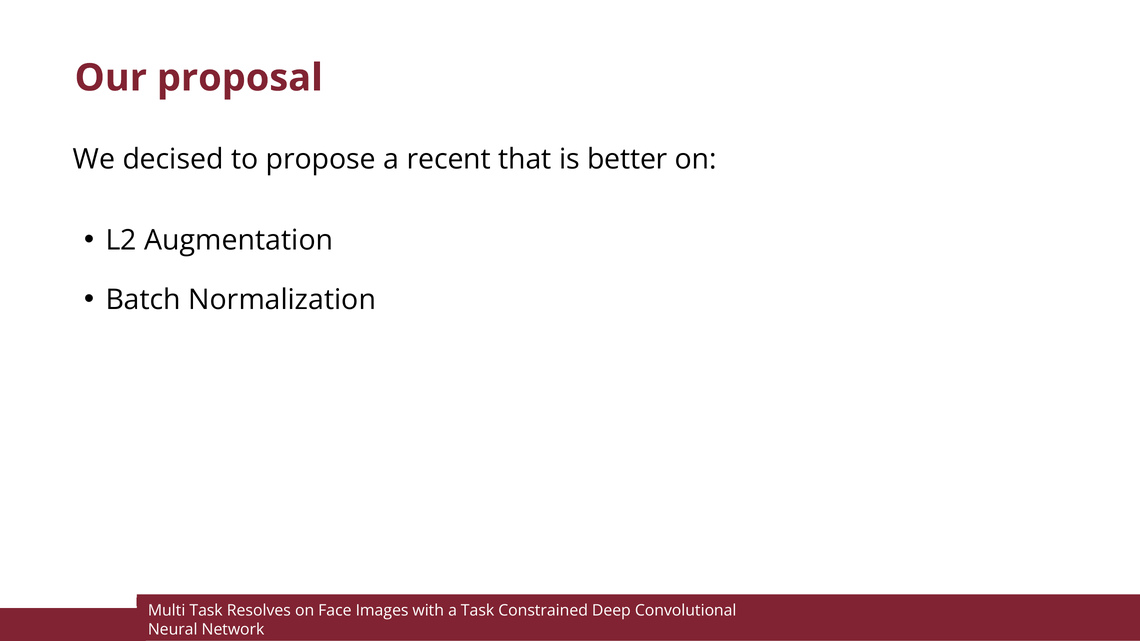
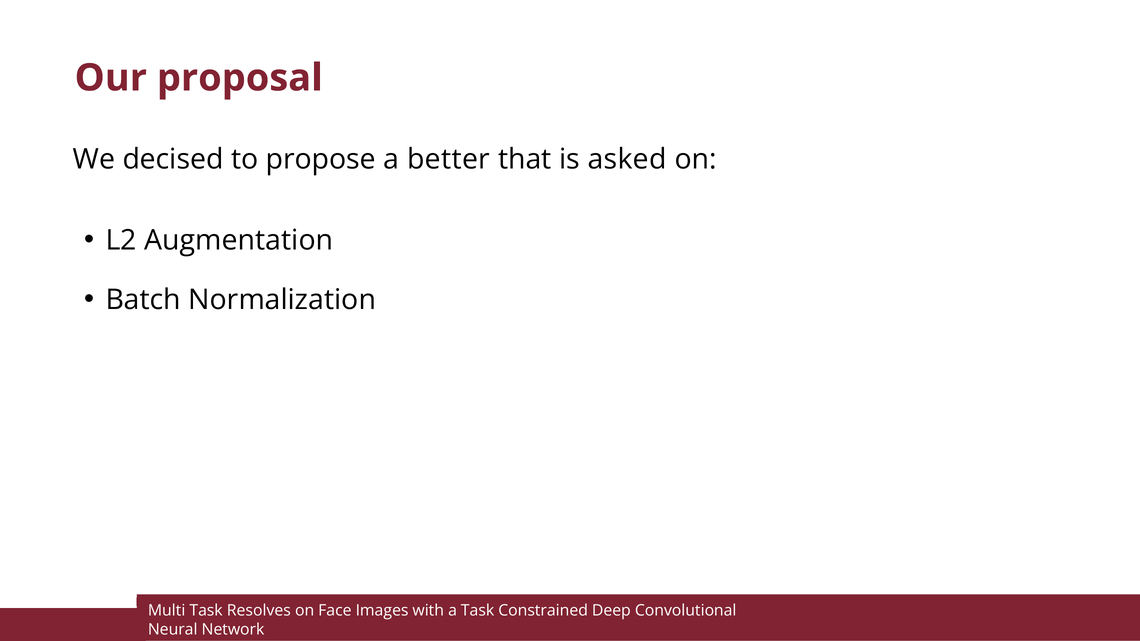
recent: recent -> better (449, 159)
better: better -> asked (627, 159)
